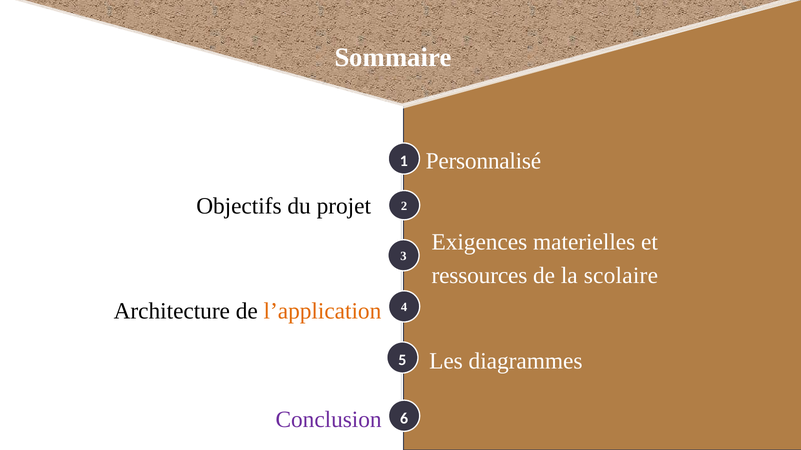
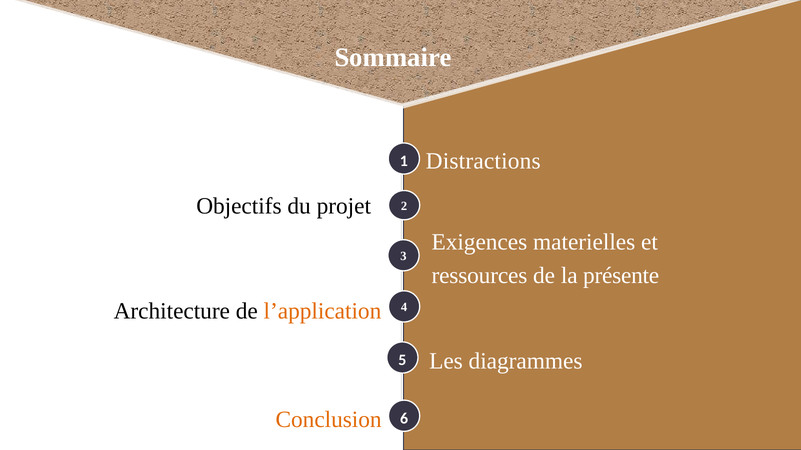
Personnalisé: Personnalisé -> Distractions (483, 161)
scolaire: scolaire -> présente (621, 276)
Conclusion colour: purple -> orange (329, 420)
